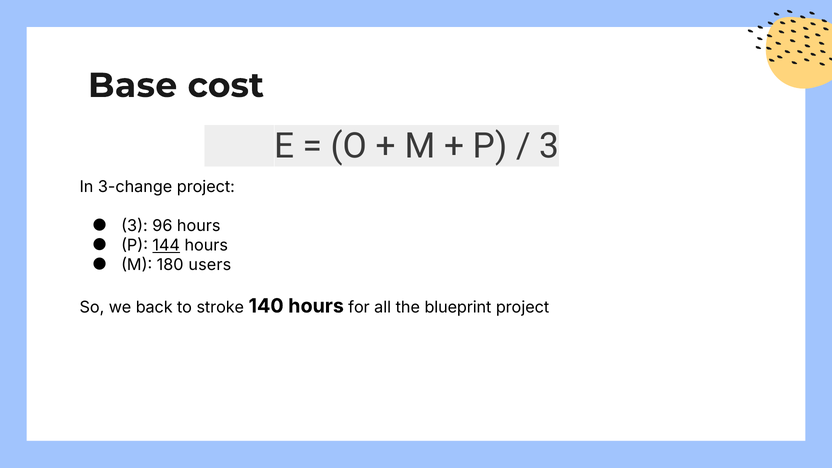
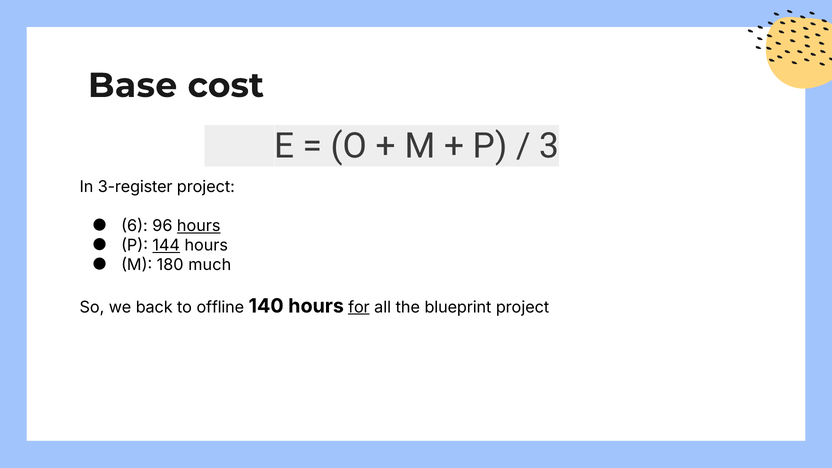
3-change: 3-change -> 3-register (135, 187)
3: 3 -> 6 (134, 226)
hours underline: none -> present (199, 226)
users: users -> much (210, 265)
stroke: stroke -> offline (220, 307)
for underline: none -> present (359, 307)
